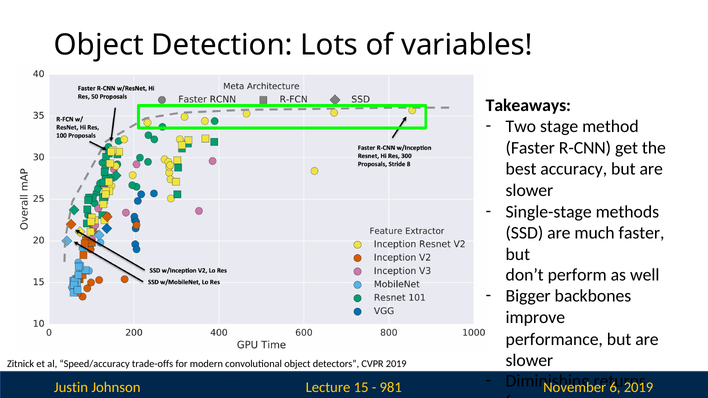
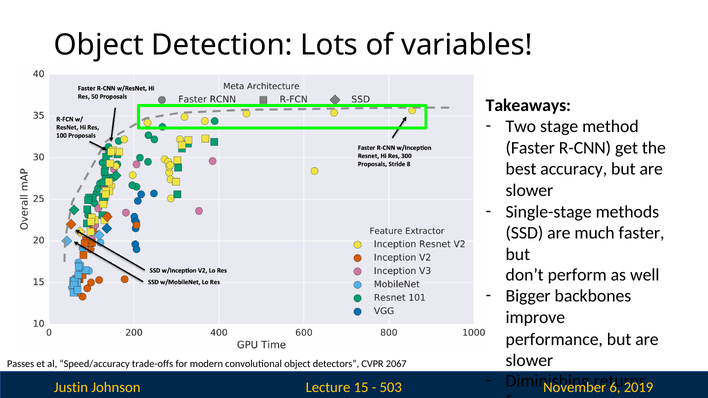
Zitnick: Zitnick -> Passes (21, 364)
CVPR 2019: 2019 -> 2067 (396, 364)
981: 981 -> 503 (391, 388)
